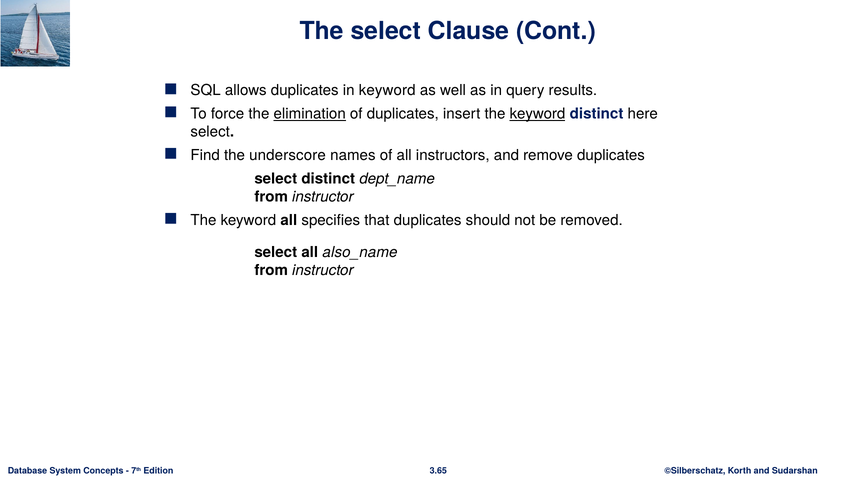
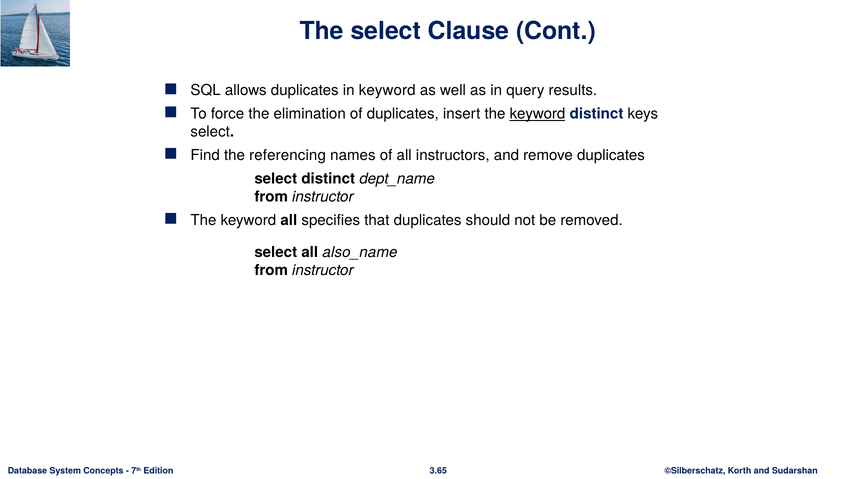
elimination underline: present -> none (310, 114)
here: here -> keys (643, 114)
underscore: underscore -> referencing (288, 155)
